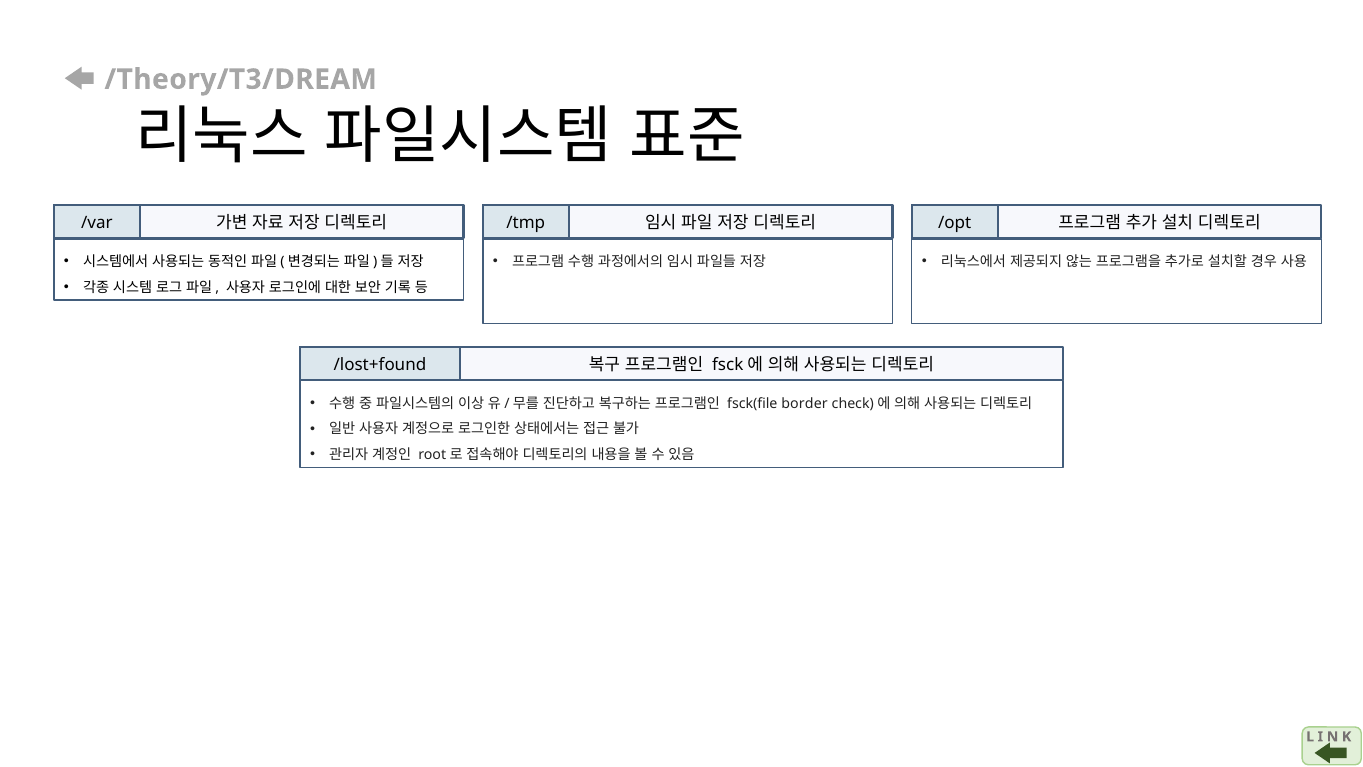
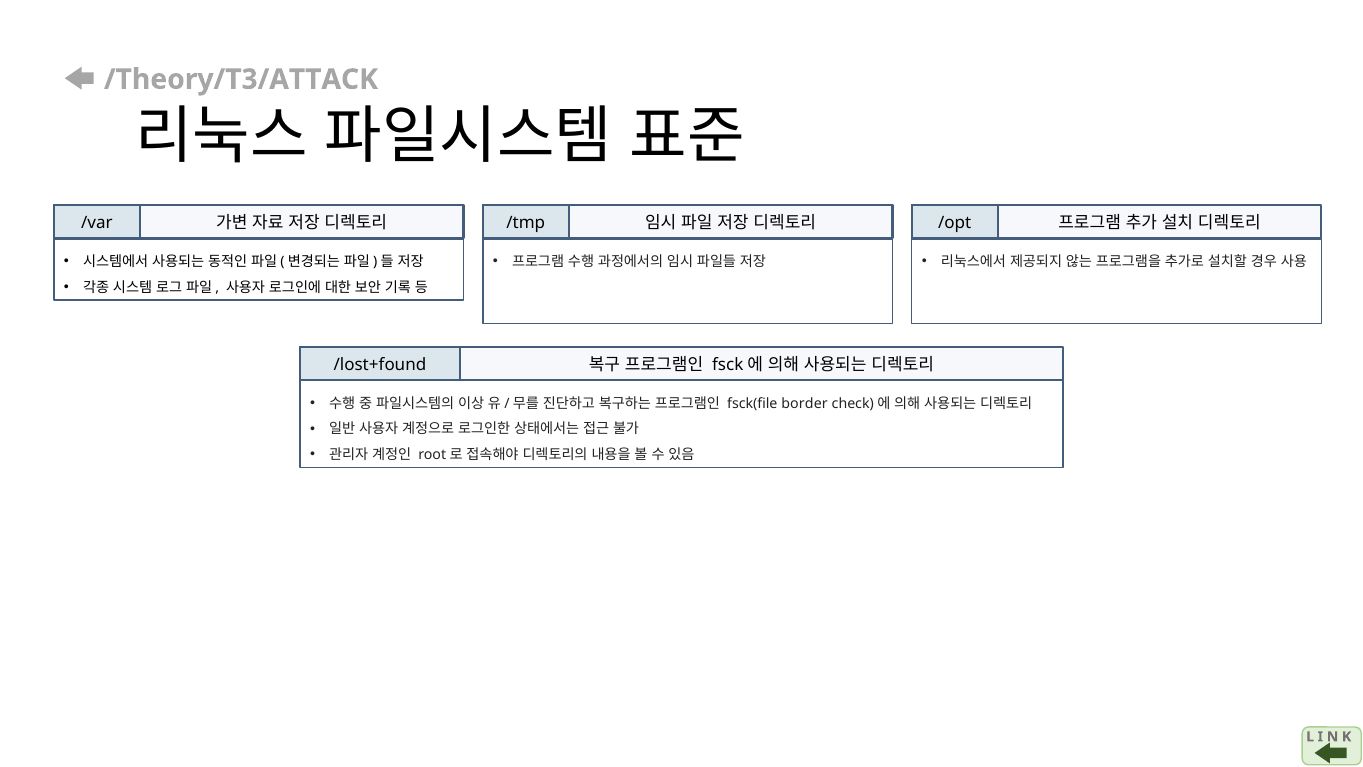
/Theory/T3/DREAM: /Theory/T3/DREAM -> /Theory/T3/ATTACK (241, 79)
